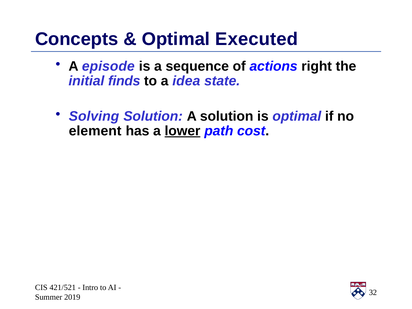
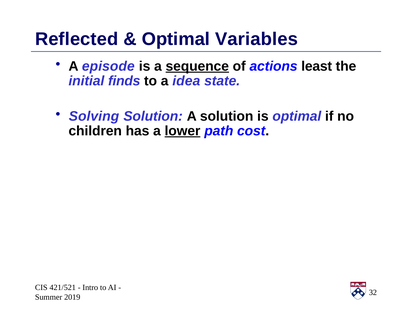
Concepts: Concepts -> Reflected (77, 39)
Executed: Executed -> Variables (257, 39)
sequence underline: none -> present (197, 66)
right: right -> least (317, 66)
element: element -> children (95, 131)
